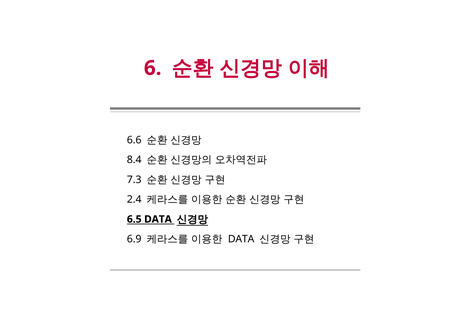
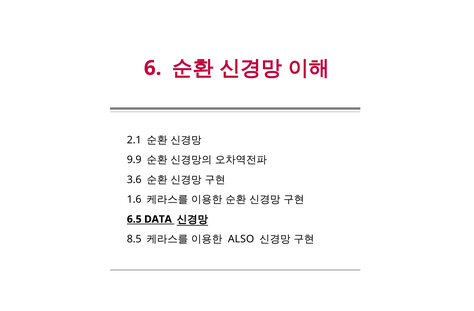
6.6: 6.6 -> 2.1 (134, 140)
8.4: 8.4 -> 9.9 (134, 160)
7.3: 7.3 -> 3.6 (134, 180)
2.4: 2.4 -> 1.6 (134, 200)
6.9: 6.9 -> 8.5 (134, 239)
DATA: DATA -> ALSO (241, 239)
